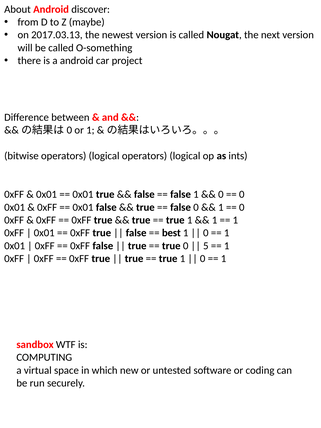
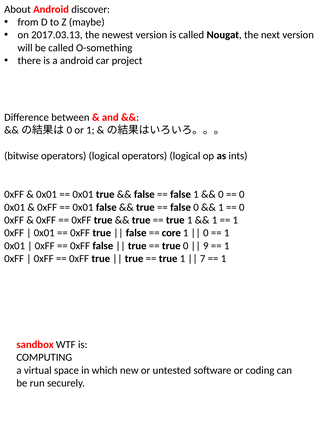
best: best -> core (171, 233)
5: 5 -> 9 (206, 246)
0: 0 -> 7 (203, 259)
